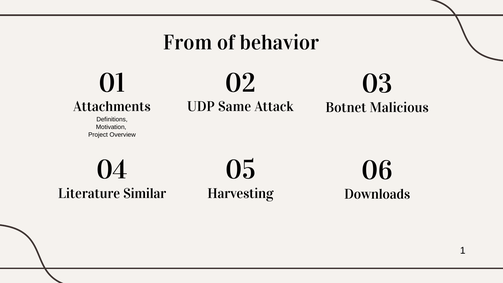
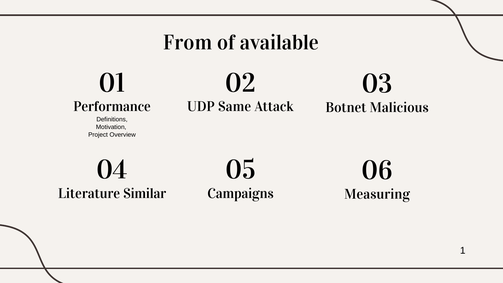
behavior: behavior -> available (279, 43)
Attachments: Attachments -> Performance (112, 107)
Harvesting: Harvesting -> Campaigns (241, 193)
Downloads: Downloads -> Measuring (377, 194)
